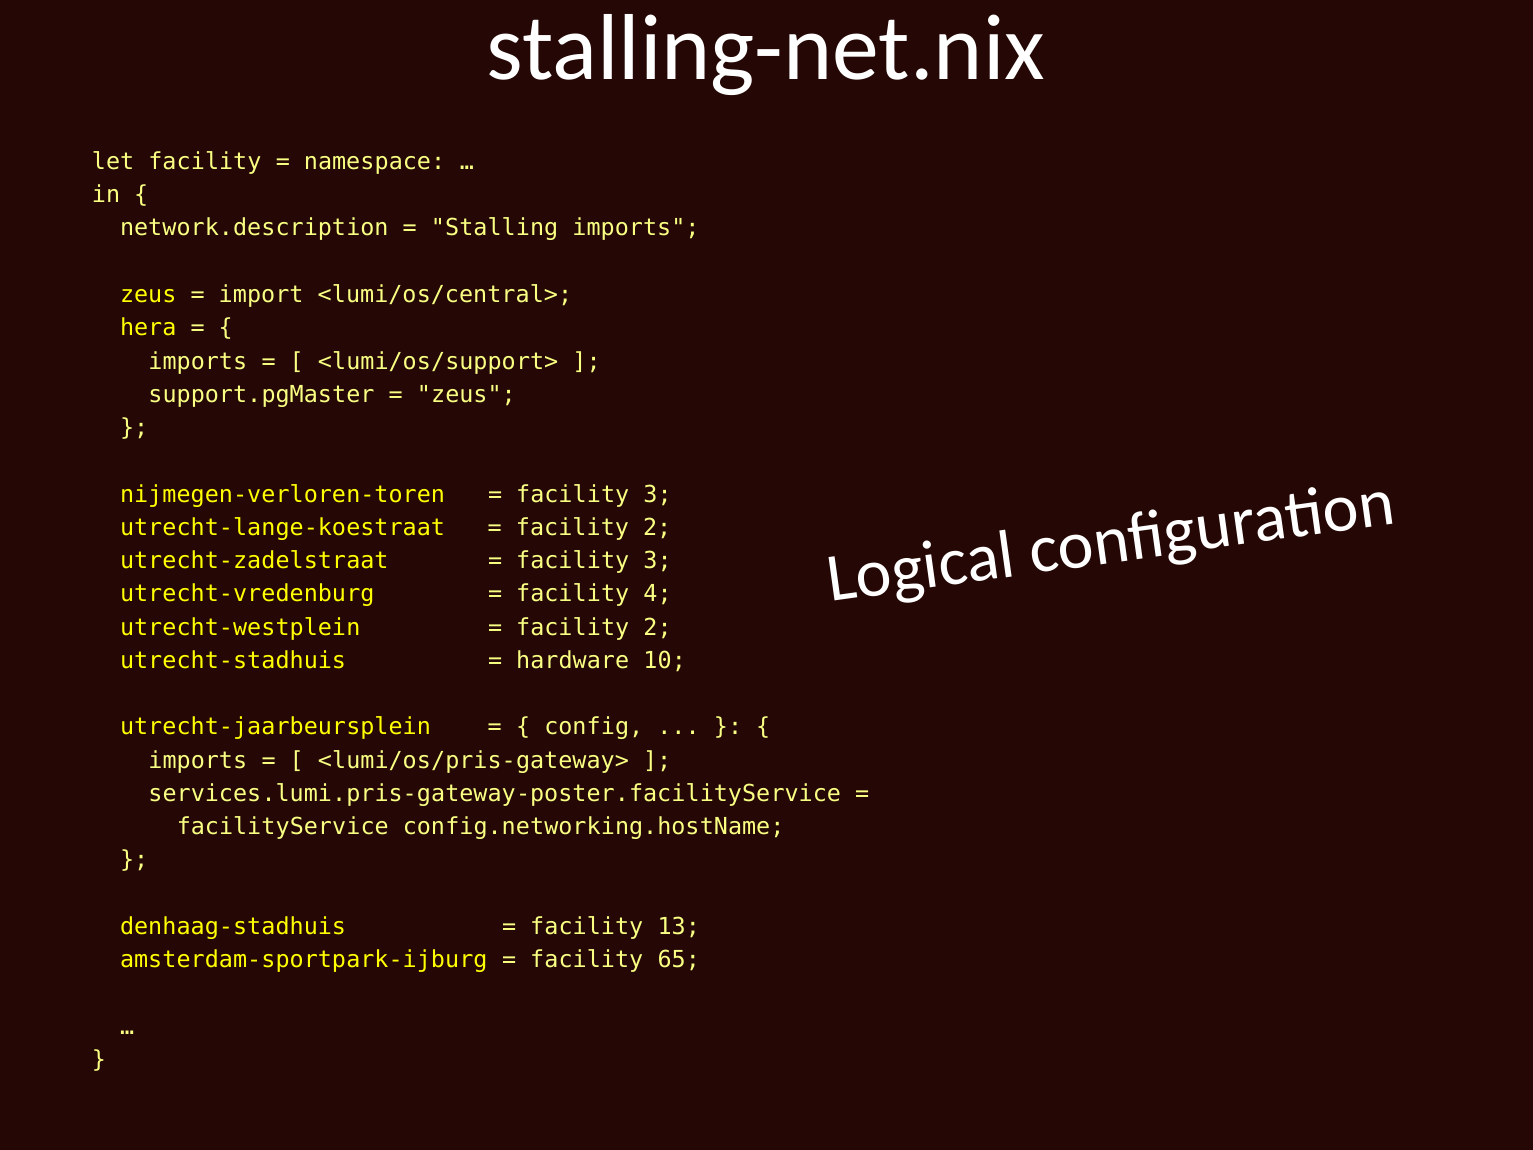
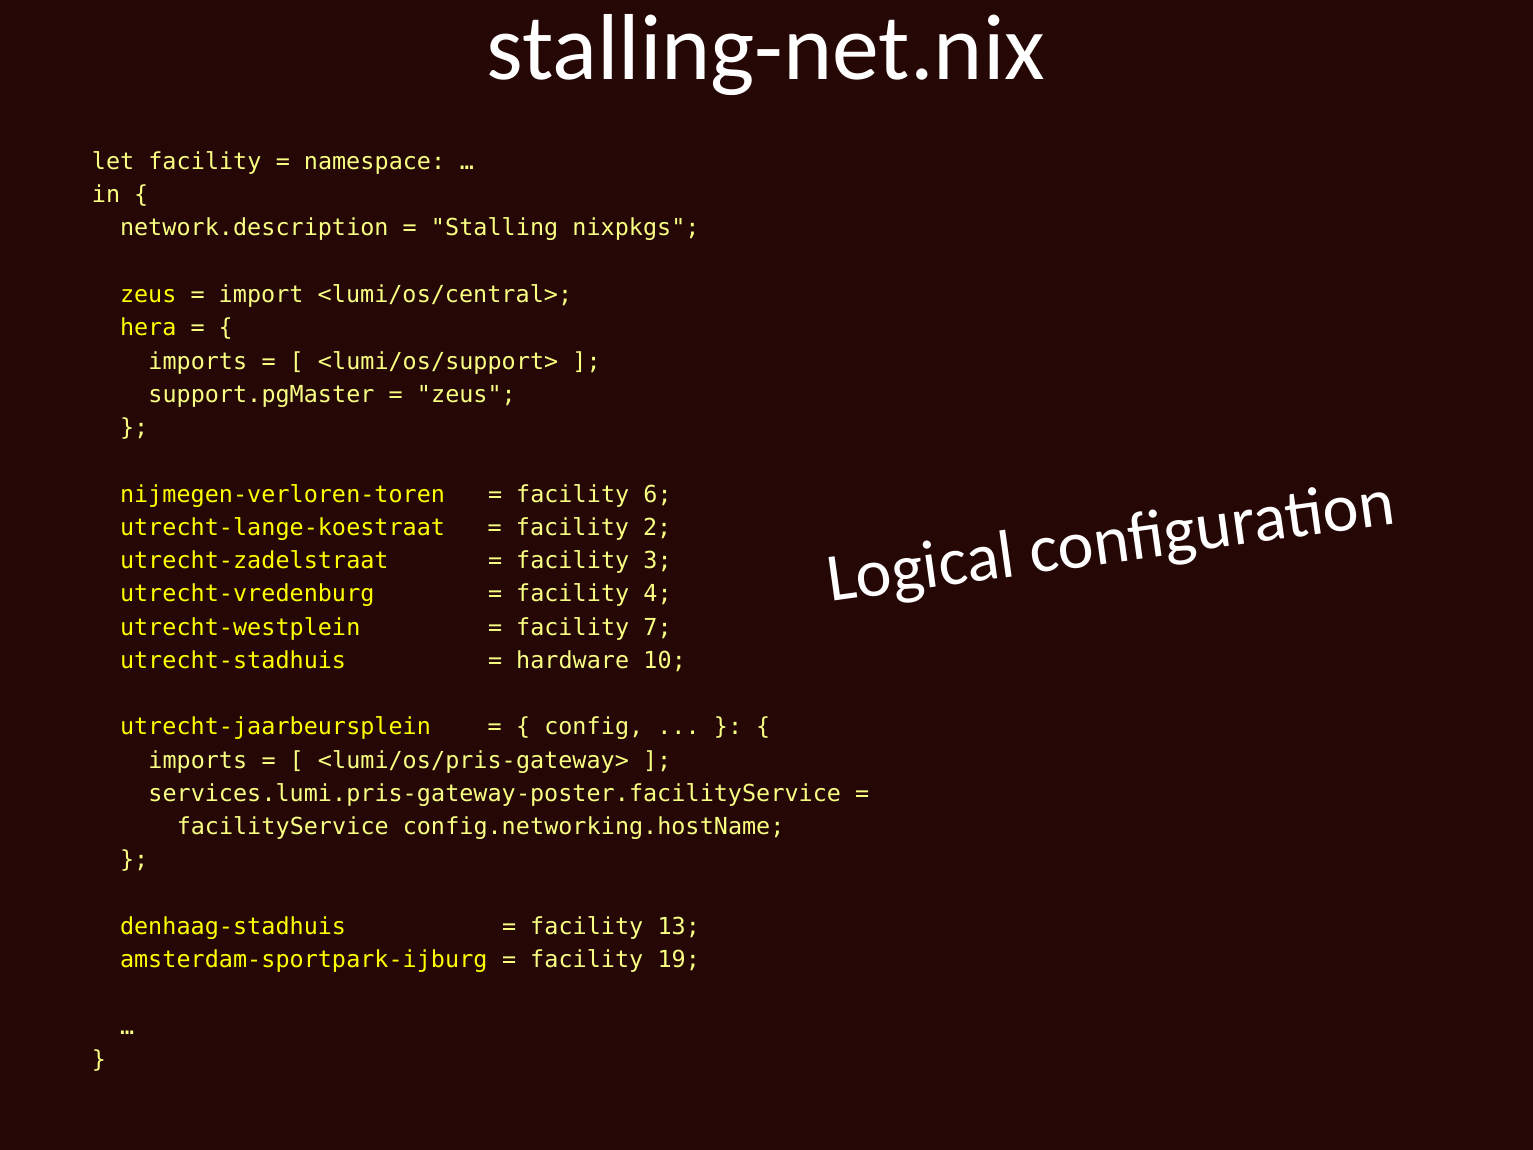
Stalling imports: imports -> nixpkgs (636, 228)
3: 3 -> 6 (658, 494)
2: 2 -> 7 (658, 627)
65: 65 -> 19 (679, 960)
